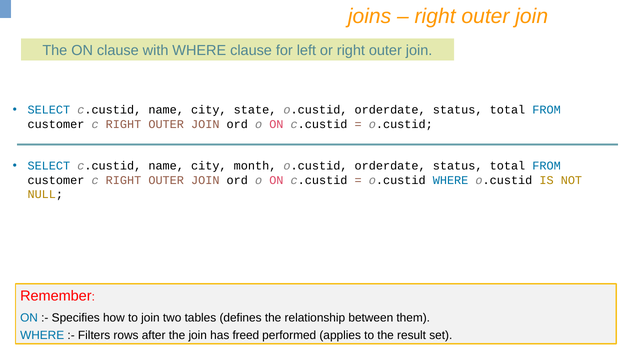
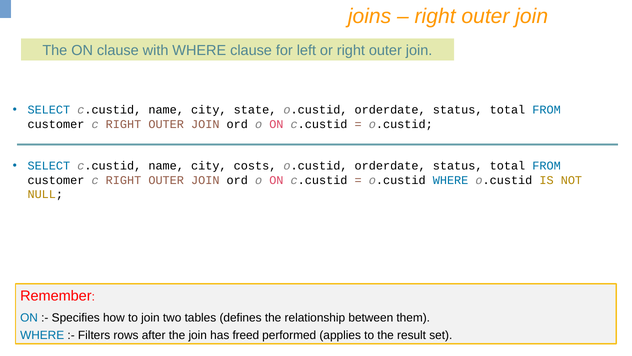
month: month -> costs (255, 166)
